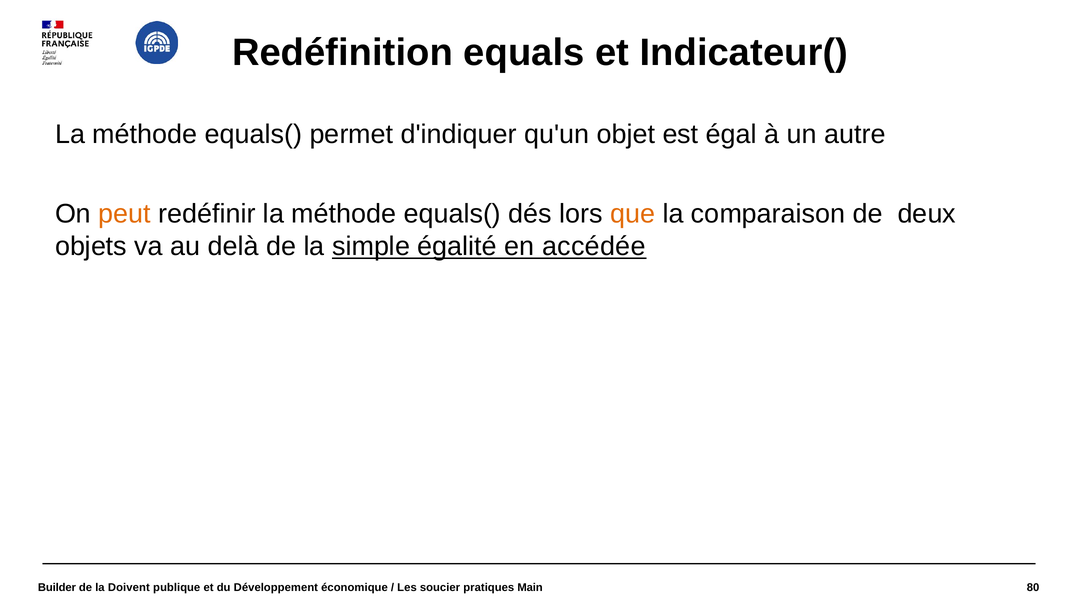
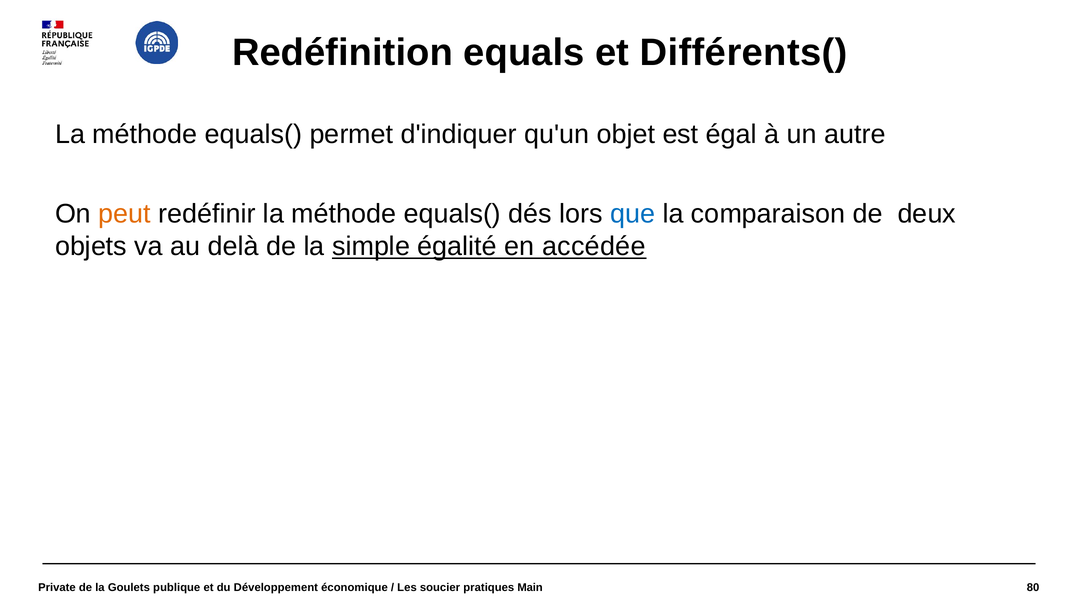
Indicateur(: Indicateur( -> Différents( (744, 53)
que colour: orange -> blue (633, 214)
Builder: Builder -> Private (57, 588)
Doivent: Doivent -> Goulets (129, 588)
